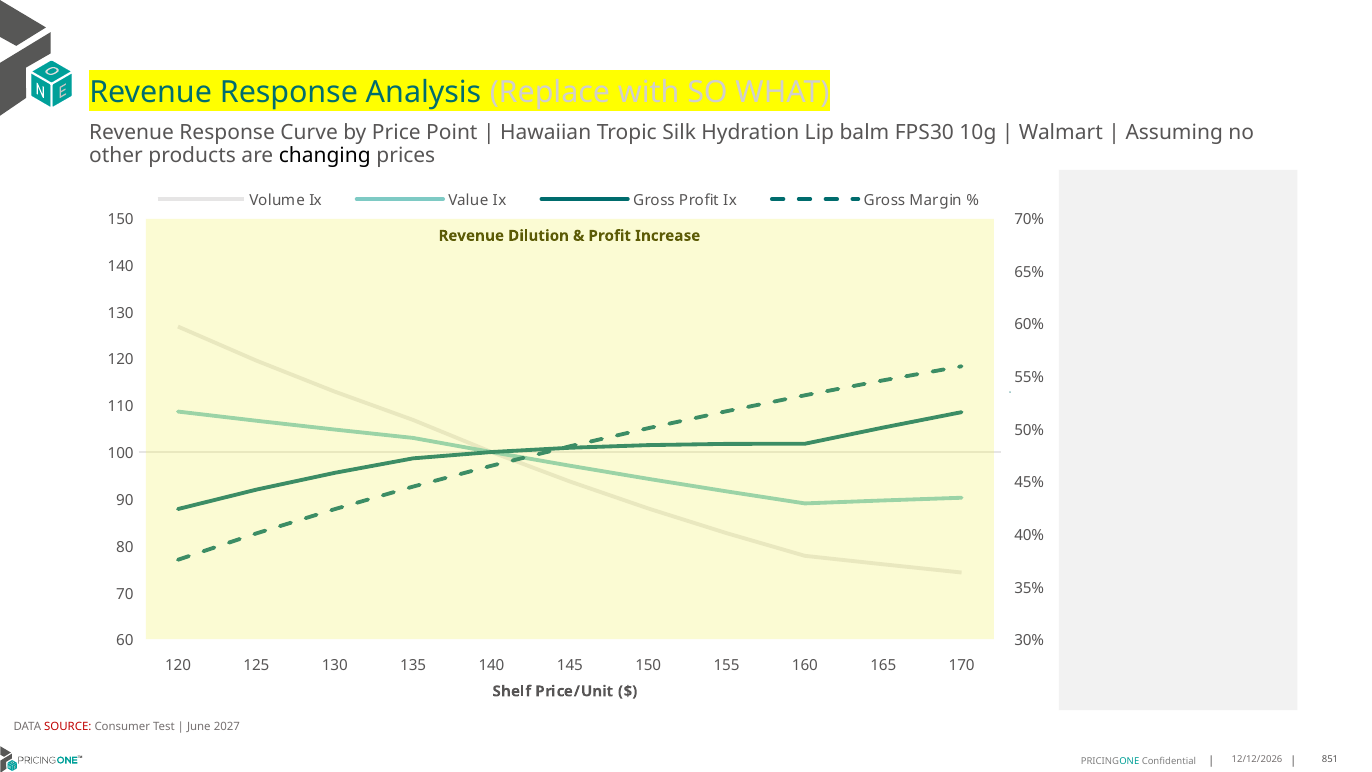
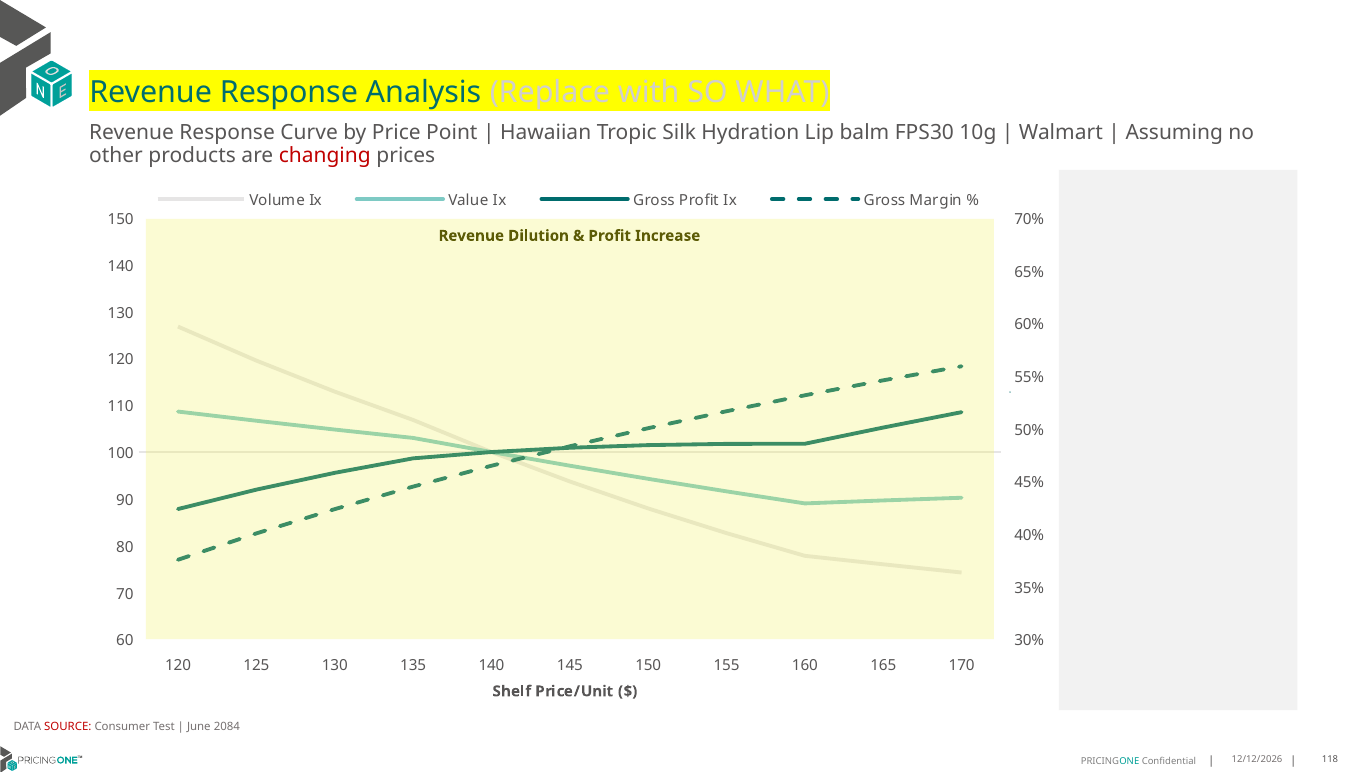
changing colour: black -> red (325, 155)
2027: 2027 -> 2084 (227, 727)
851: 851 -> 118 (1330, 759)
